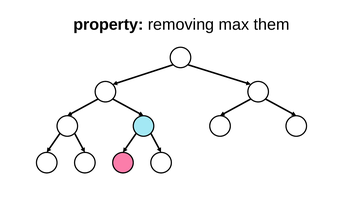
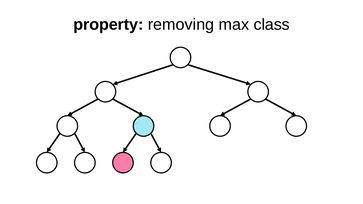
them: them -> class (272, 24)
